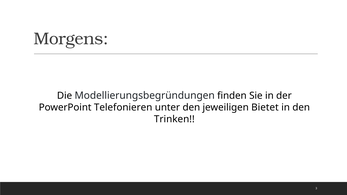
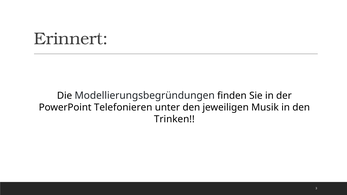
Morgens: Morgens -> Erinnert (71, 39)
Bietet: Bietet -> Musik (265, 108)
